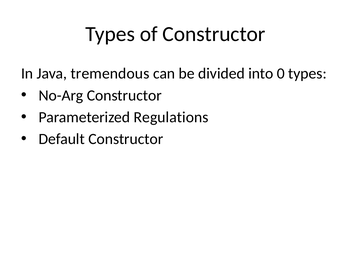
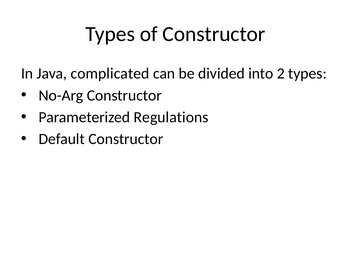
tremendous: tremendous -> complicated (110, 74)
0: 0 -> 2 (281, 74)
